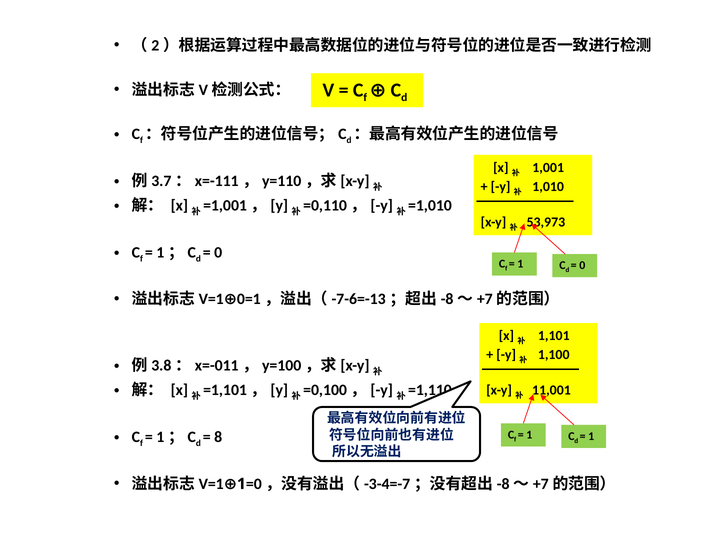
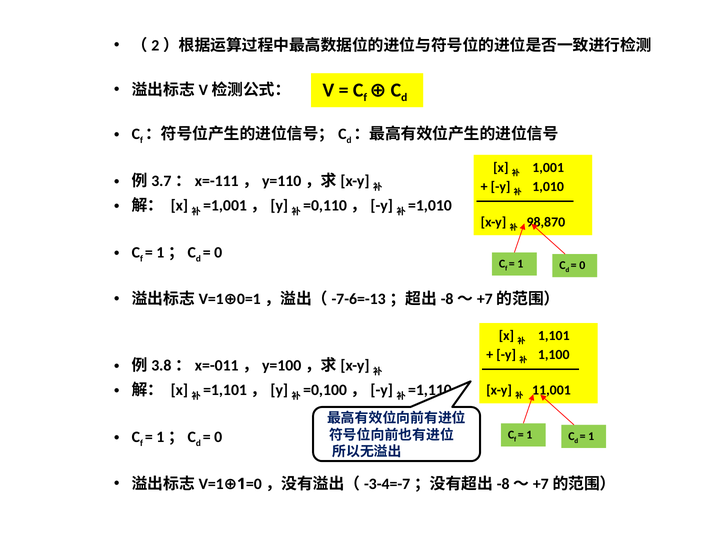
53,973: 53,973 -> 98,870 (546, 222)
8: 8 -> 0 (218, 437)
